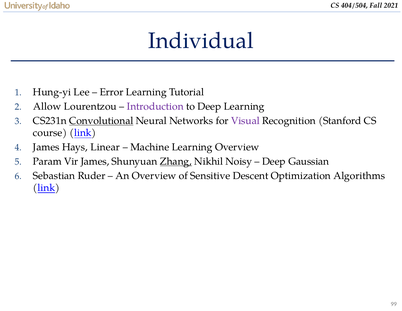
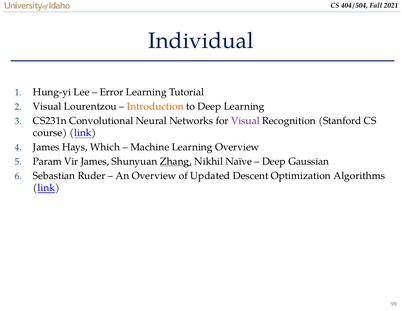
Allow: Allow -> Visual (47, 106)
Introduction colour: purple -> orange (155, 106)
Convolutional underline: present -> none (101, 121)
Linear: Linear -> Which (105, 147)
Noisy: Noisy -> Naïve (239, 161)
Sensitive: Sensitive -> Updated (210, 175)
